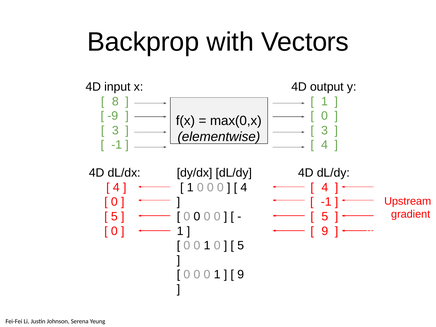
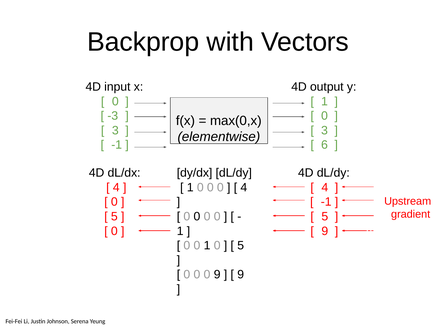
8: 8 -> 0 (115, 101)
-9: -9 -> -3 (113, 116)
4: 4 -> 6 (324, 145)
0 0 0 1: 1 -> 9 (217, 275)
